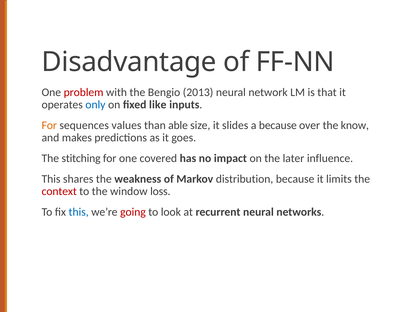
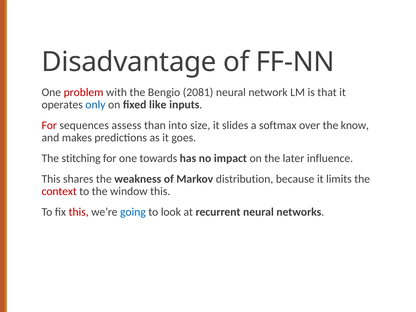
2013: 2013 -> 2081 (198, 92)
For colour: orange -> red (49, 125)
values: values -> assess (126, 125)
able: able -> into (178, 125)
a because: because -> softmax (278, 125)
covered: covered -> towards (158, 158)
window loss: loss -> this (160, 191)
this colour: blue -> red (79, 212)
going colour: red -> blue (133, 212)
